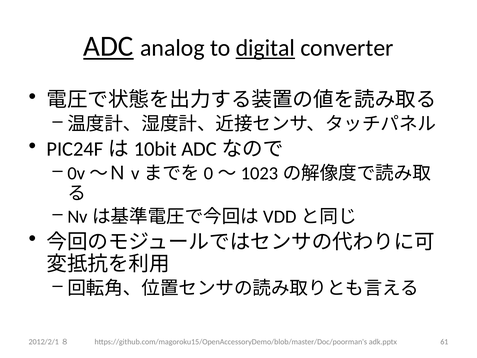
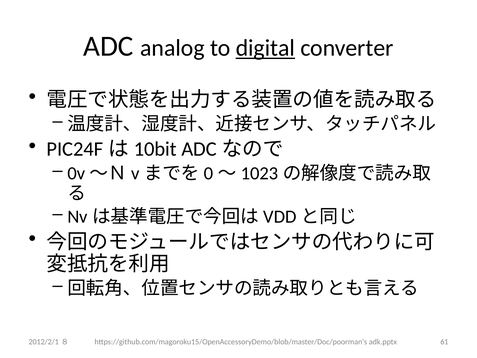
ADC underline: present -> none (108, 46)
